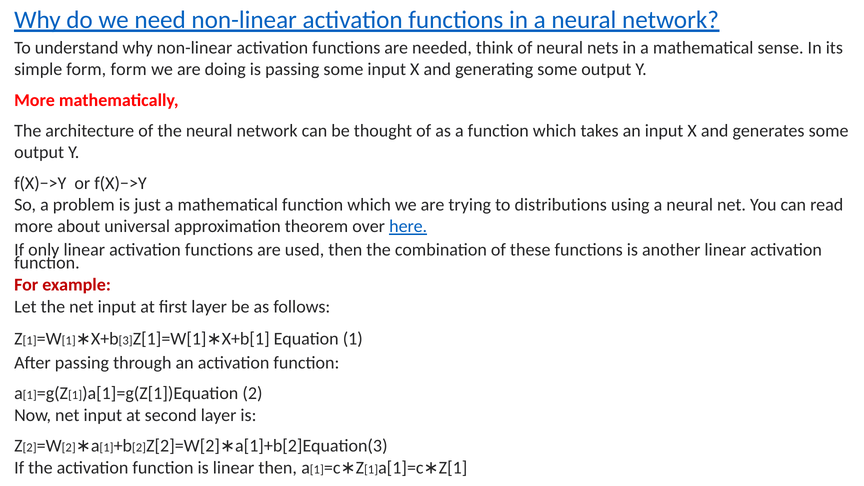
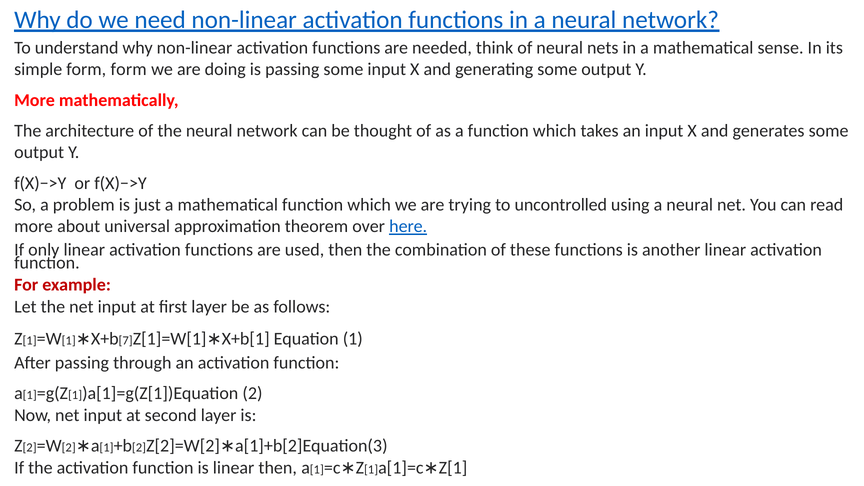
distributions: distributions -> uncontrolled (561, 205)
3: 3 -> 7 (126, 340)
